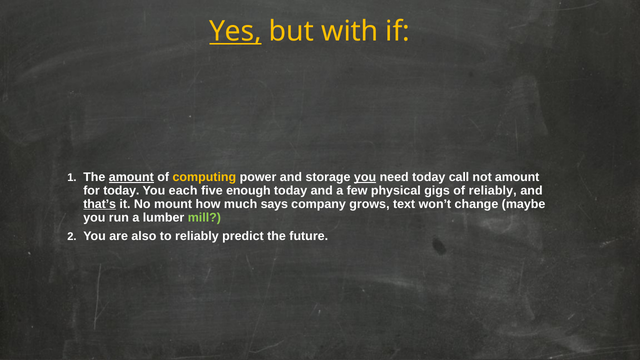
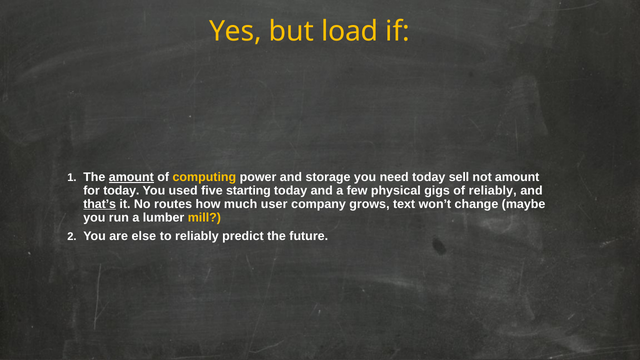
Yes underline: present -> none (235, 32)
with: with -> load (350, 32)
you underline: present -> none (365, 177)
call: call -> sell (459, 177)
each: each -> used (183, 191)
enough: enough -> starting (248, 191)
mount: mount -> routes (173, 204)
says: says -> user (274, 204)
mill colour: light green -> yellow (204, 217)
also: also -> else (144, 236)
